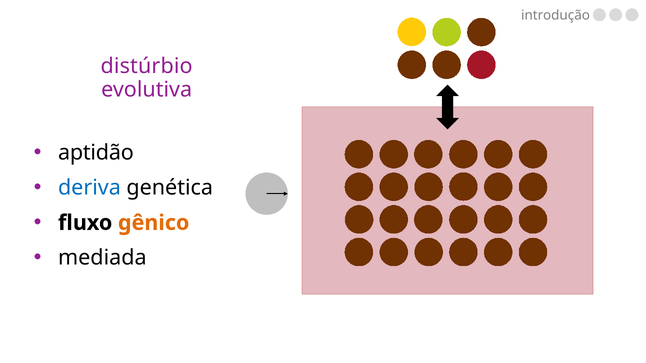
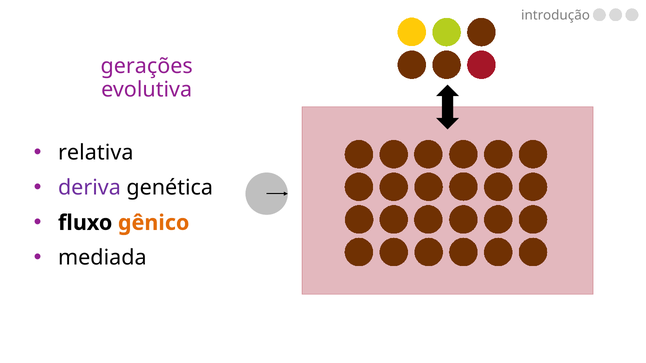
distúrbio: distúrbio -> gerações (147, 66)
aptidão: aptidão -> relativa (96, 153)
deriva colour: blue -> purple (89, 188)
